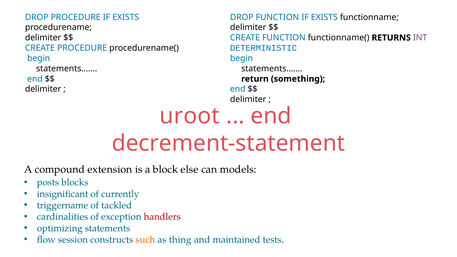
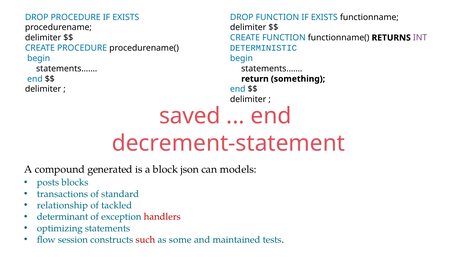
uroot: uroot -> saved (190, 116)
extension: extension -> generated (110, 169)
else: else -> json (190, 169)
insignificant: insignificant -> transactions (62, 194)
currently: currently -> standard (120, 194)
triggername: triggername -> relationship (62, 205)
cardinalities: cardinalities -> determinant (63, 217)
such colour: orange -> red (145, 240)
thing: thing -> some (180, 240)
